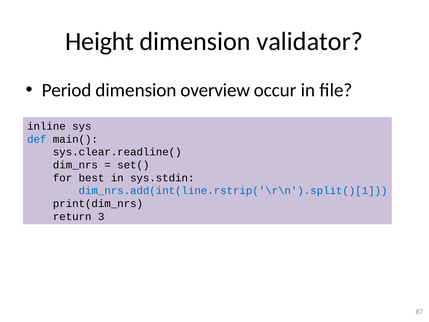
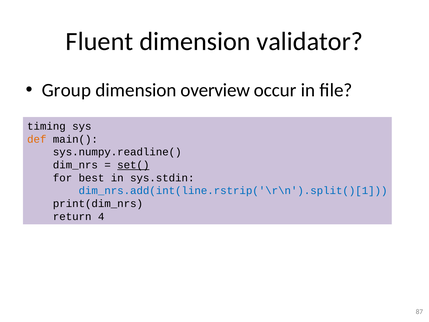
Height: Height -> Fluent (99, 42)
Period: Period -> Group (66, 90)
inline: inline -> timing (46, 126)
def colour: blue -> orange (37, 139)
sys.clear.readline(: sys.clear.readline( -> sys.numpy.readline( (117, 152)
set( underline: none -> present (133, 165)
3: 3 -> 4 (101, 216)
